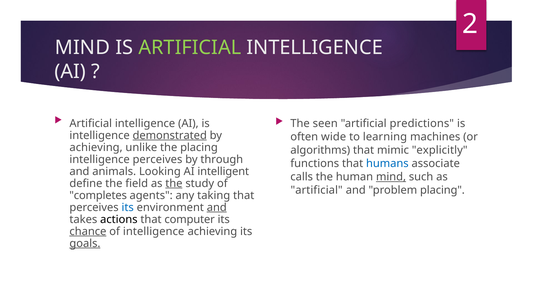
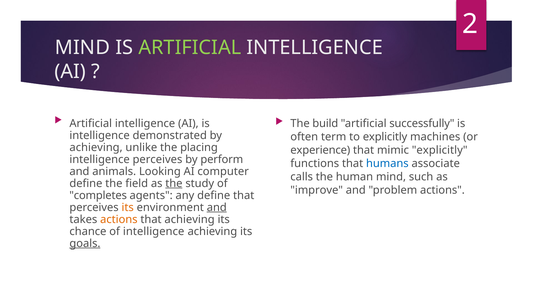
seen: seen -> build (325, 123)
predictions: predictions -> successfully (422, 123)
demonstrated underline: present -> none (170, 135)
wide: wide -> term (334, 137)
to learning: learning -> explicitly (385, 137)
algorithms: algorithms -> experience (320, 150)
through: through -> perform (222, 159)
intelligent: intelligent -> computer (223, 171)
mind underline: present -> none (391, 177)
artificial: artificial -> improve (317, 190)
problem placing: placing -> actions (442, 190)
any taking: taking -> define (214, 195)
its colour: blue -> orange (128, 207)
actions colour: black -> orange (119, 219)
that computer: computer -> achieving (190, 219)
chance underline: present -> none (88, 231)
